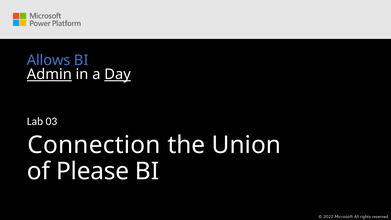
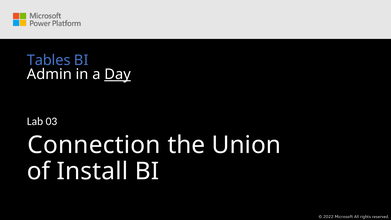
Allows: Allows -> Tables (49, 60)
Admin underline: present -> none (49, 74)
Please: Please -> Install (92, 171)
